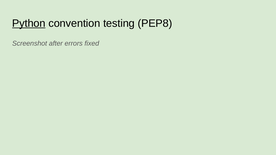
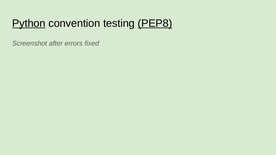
PEP8 underline: none -> present (155, 23)
